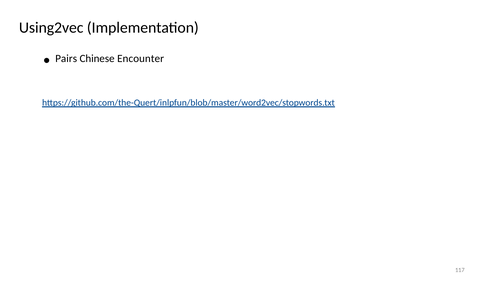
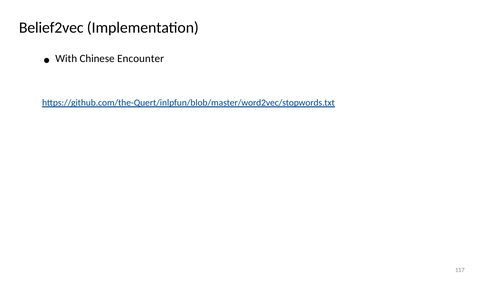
Using2vec: Using2vec -> Belief2vec (51, 28)
Pairs: Pairs -> With (66, 58)
